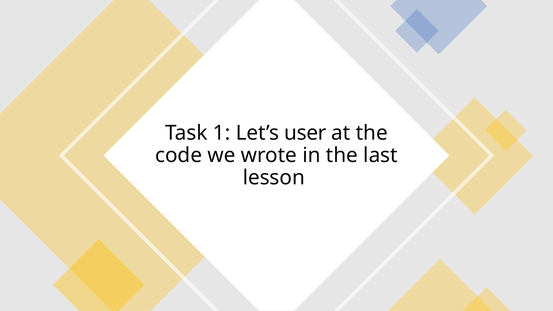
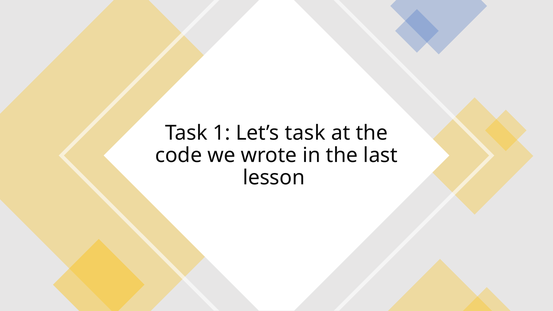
Let’s user: user -> task (305, 133)
